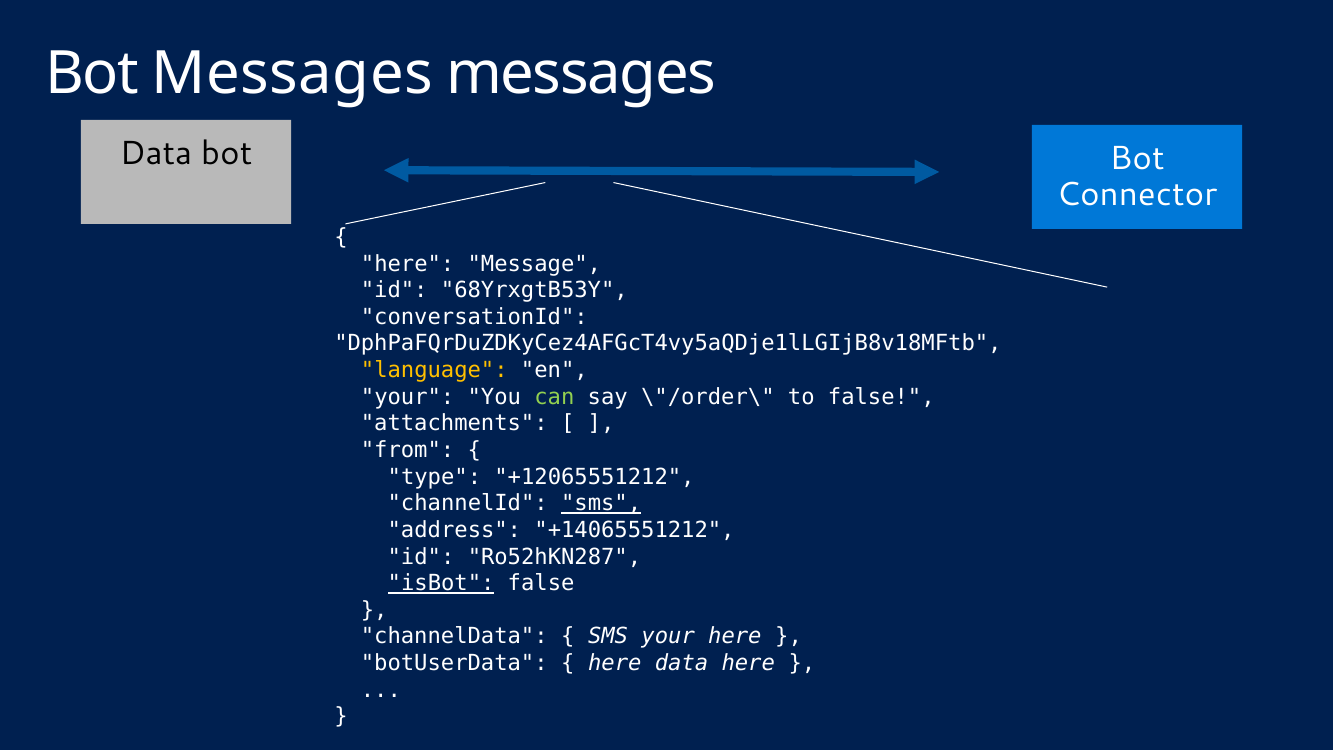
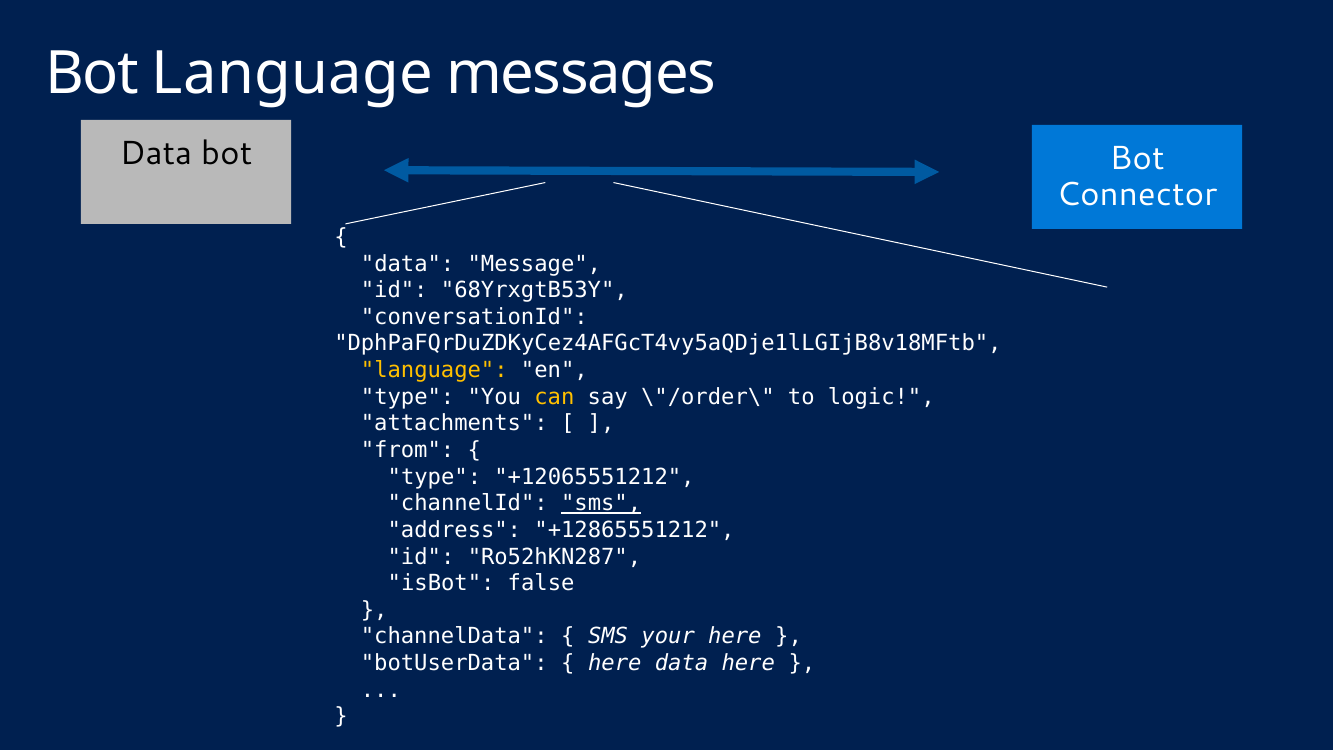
Bot Messages: Messages -> Language (292, 73)
here: here -> data (408, 264)
your: your -> type (408, 397)
can colour: light green -> yellow (554, 397)
to false: false -> logic (881, 397)
+14065551212: +14065551212 -> +12865551212 (634, 530)
isBot underline: present -> none (441, 583)
